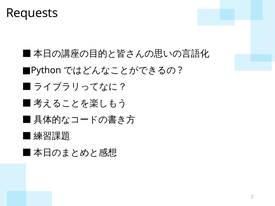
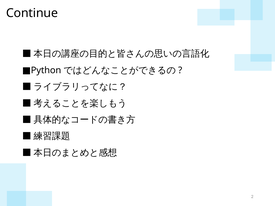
Requests: Requests -> Continue (32, 13)
